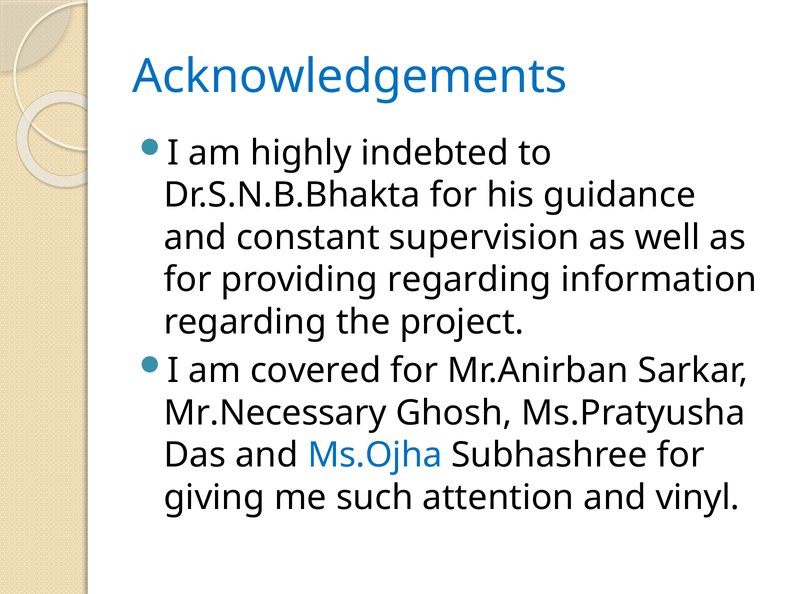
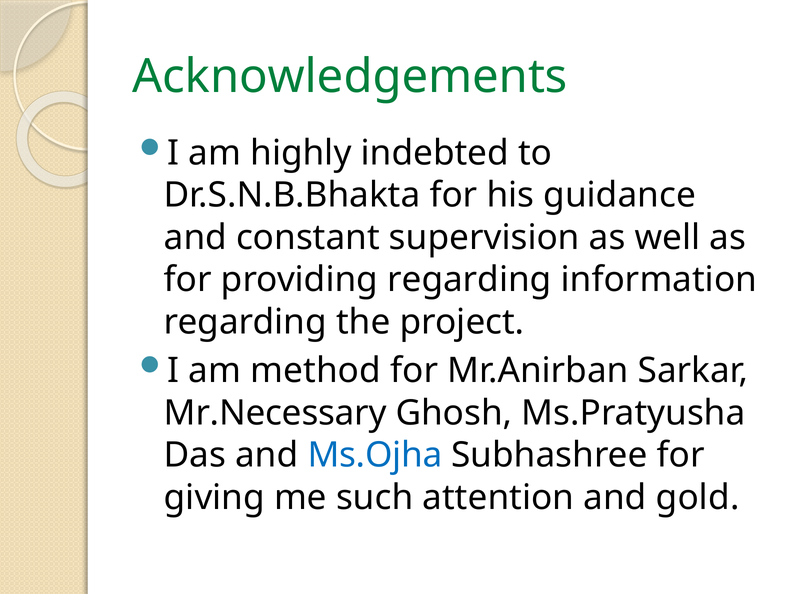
Acknowledgements colour: blue -> green (350, 77)
covered: covered -> method (316, 371)
vinyl: vinyl -> gold (698, 498)
